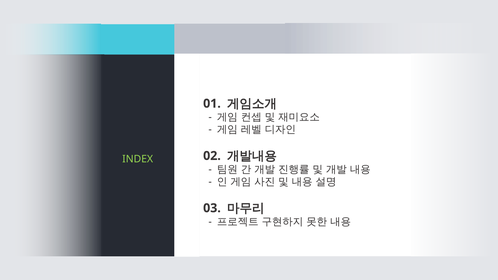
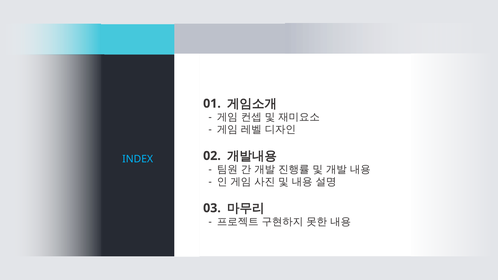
INDEX colour: light green -> light blue (138, 159)
